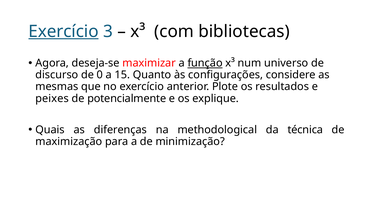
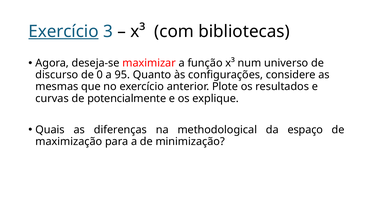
função underline: present -> none (205, 63)
15: 15 -> 95 (122, 75)
peixes: peixes -> curvas (52, 98)
técnica: técnica -> espaço (305, 130)
